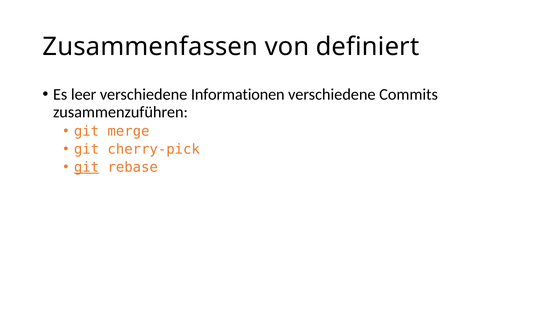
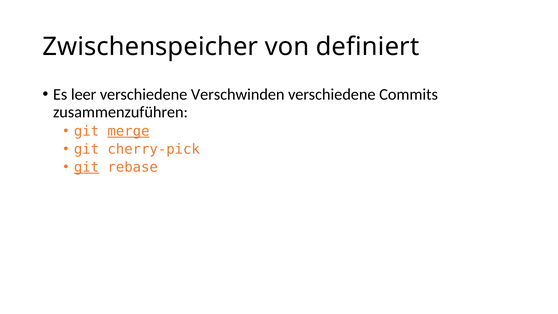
Zusammenfassen: Zusammenfassen -> Zwischenspeicher (150, 47)
Informationen: Informationen -> Verschwinden (238, 94)
merge underline: none -> present (128, 131)
